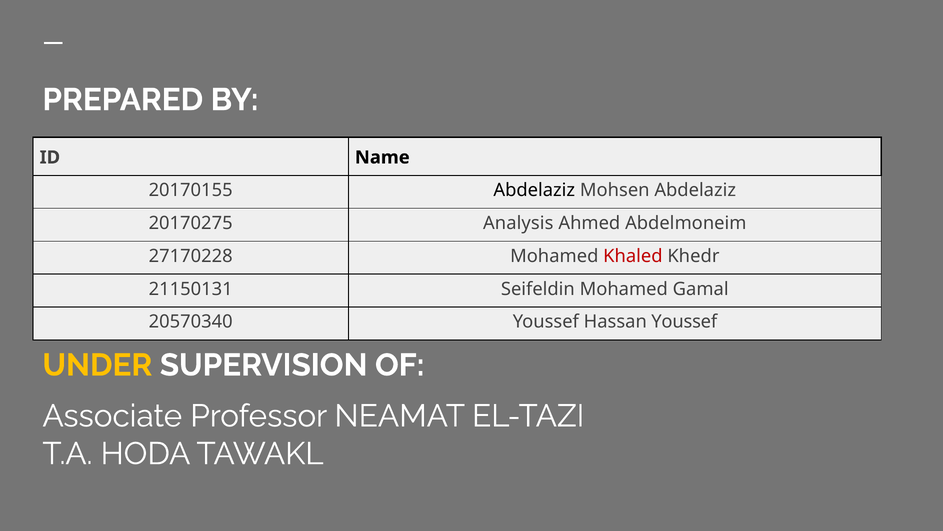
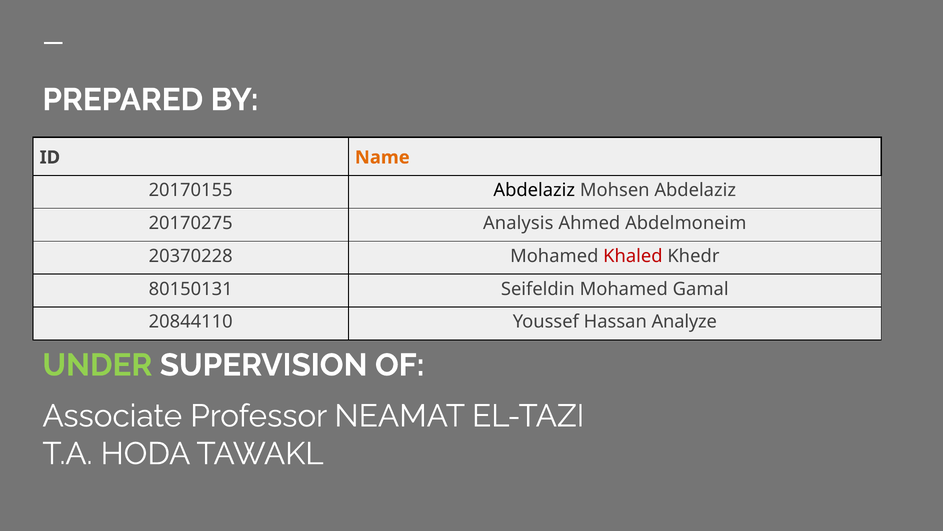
Name colour: black -> orange (382, 157)
27170228: 27170228 -> 20370228 (191, 256)
21150131: 21150131 -> 80150131 (191, 289)
20570340: 20570340 -> 20844110 (191, 322)
Hassan Youssef: Youssef -> Analyze (684, 322)
UNDER colour: yellow -> light green (97, 365)
